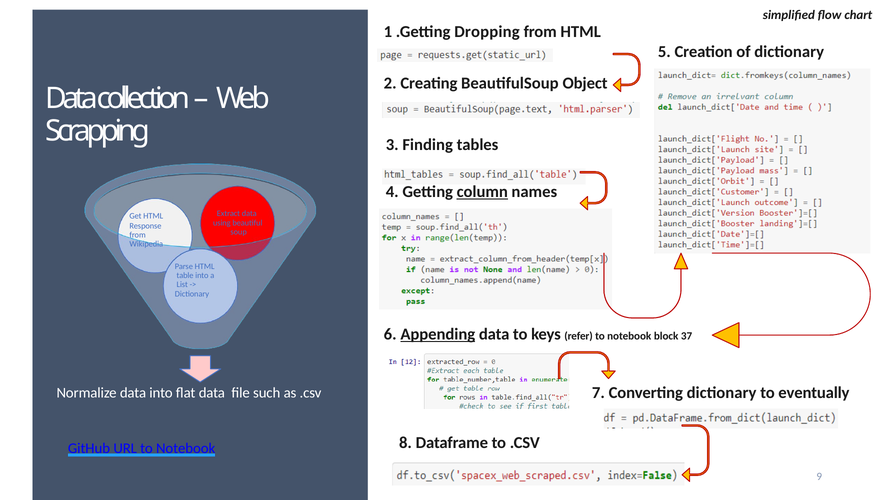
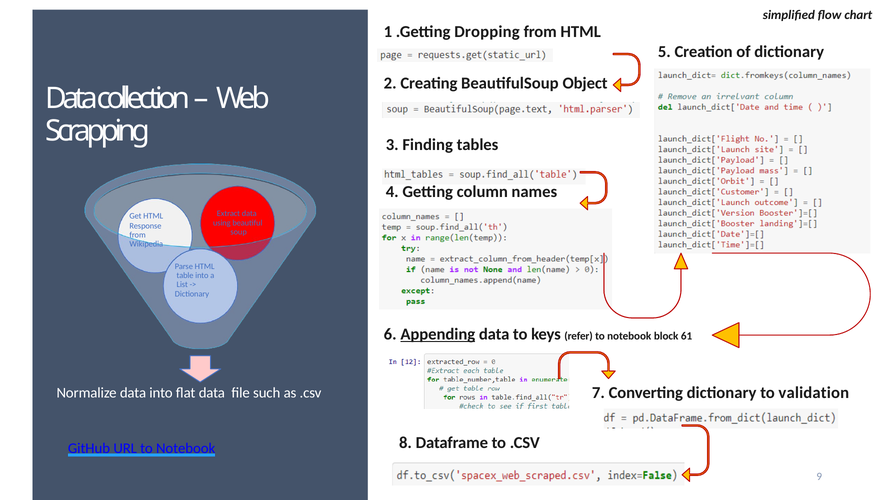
column underline: present -> none (482, 192)
37: 37 -> 61 (687, 336)
eventually: eventually -> validation (814, 393)
